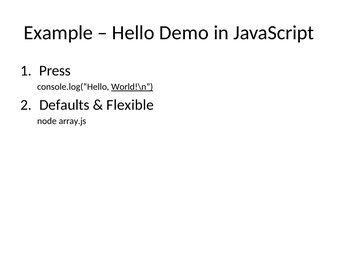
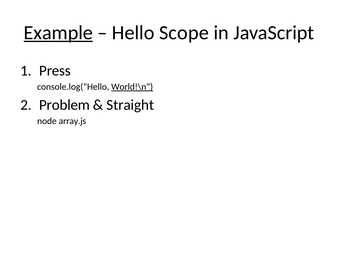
Example underline: none -> present (58, 33)
Demo: Demo -> Scope (184, 33)
Defaults: Defaults -> Problem (64, 105)
Flexible: Flexible -> Straight (130, 105)
